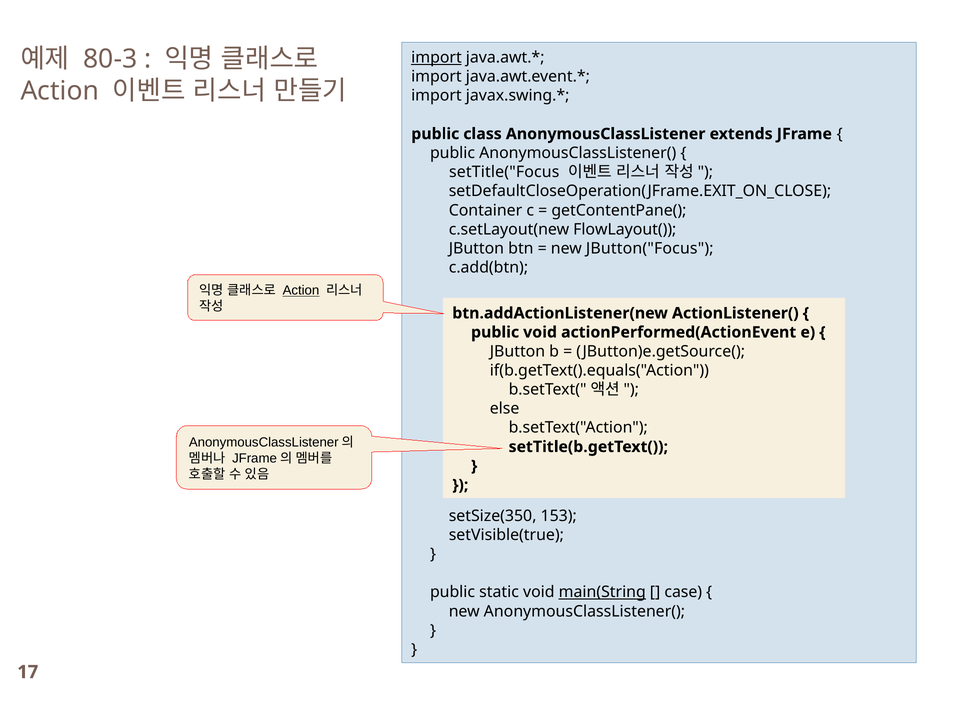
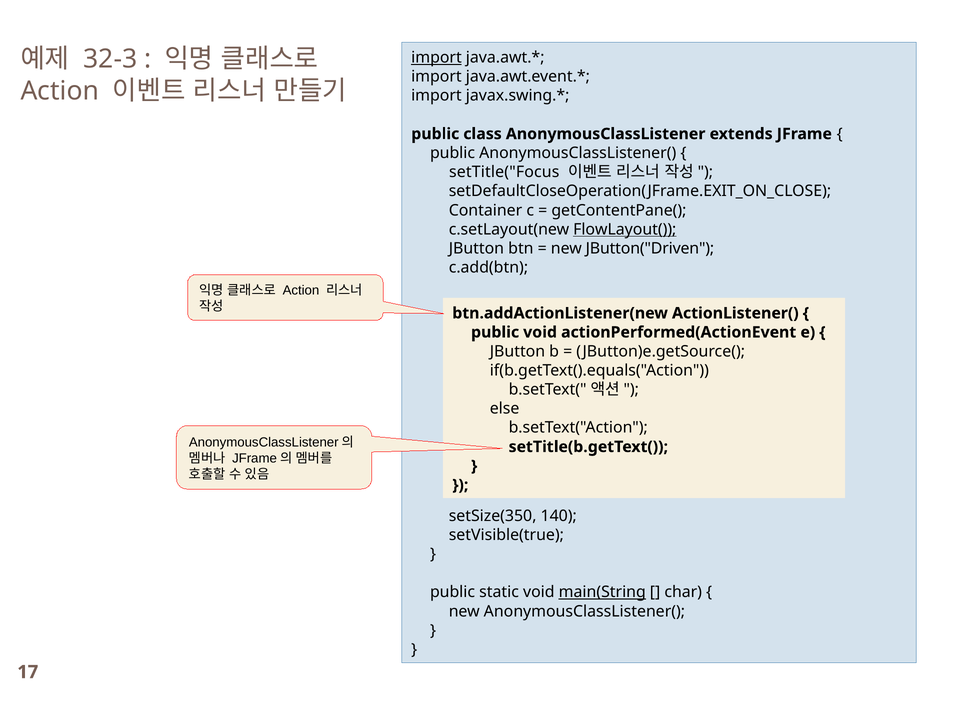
80-3: 80-3 -> 32-3 (110, 59)
FlowLayout( underline: none -> present (625, 229)
JButton("Focus: JButton("Focus -> JButton("Driven (650, 248)
Action underline: present -> none (301, 290)
153: 153 -> 140 (559, 515)
case: case -> char (683, 592)
